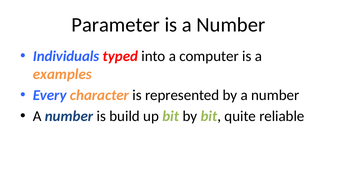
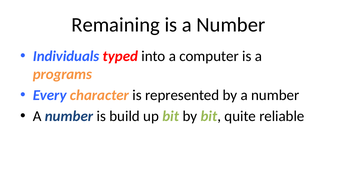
Parameter: Parameter -> Remaining (116, 25)
examples: examples -> programs (62, 74)
